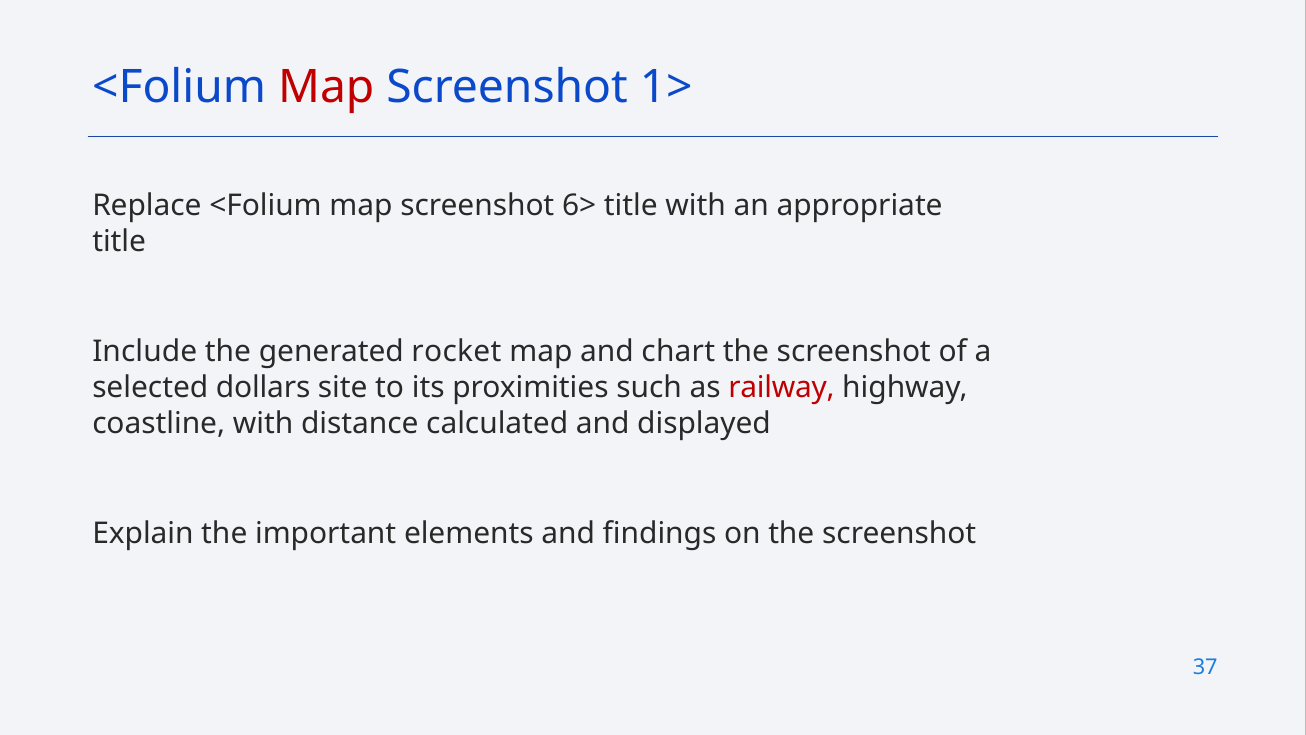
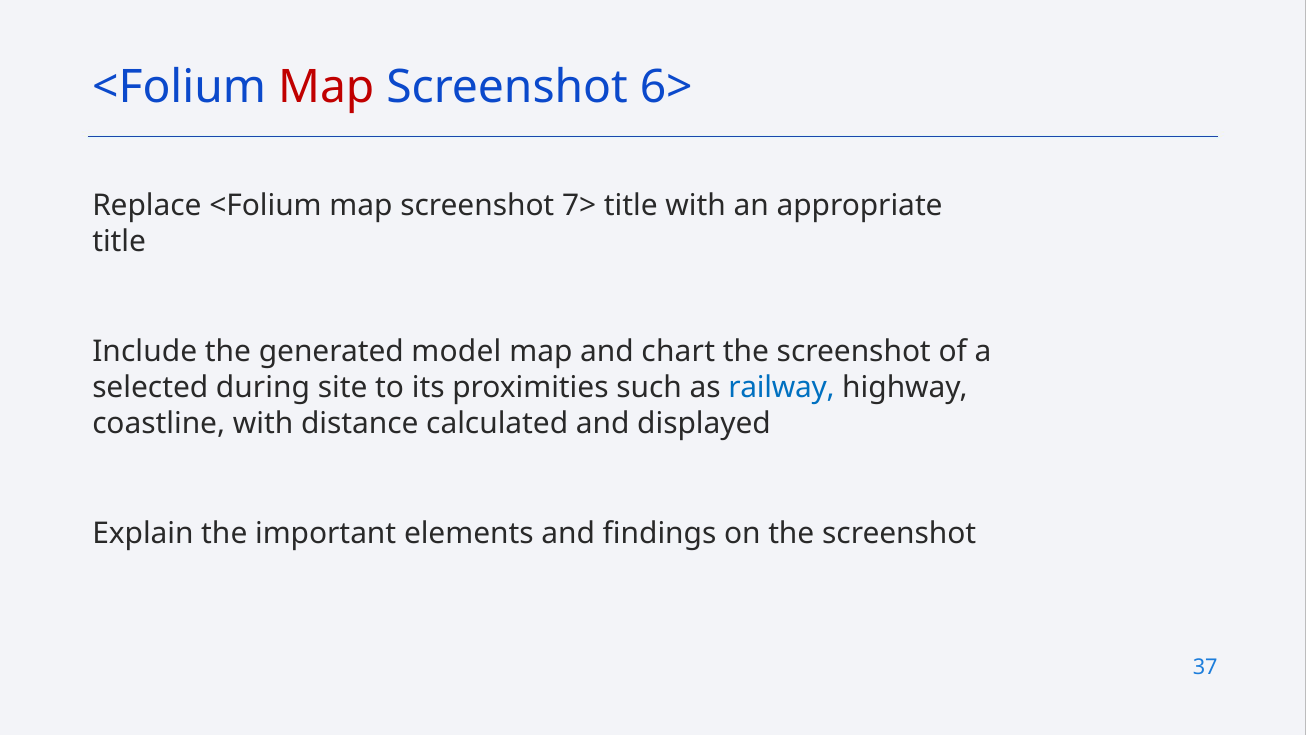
1>: 1> -> 6> (666, 87)
6>: 6> -> 7> (579, 206)
rocket: rocket -> model (456, 352)
dollars: dollars -> during (263, 388)
railway colour: red -> blue (782, 388)
